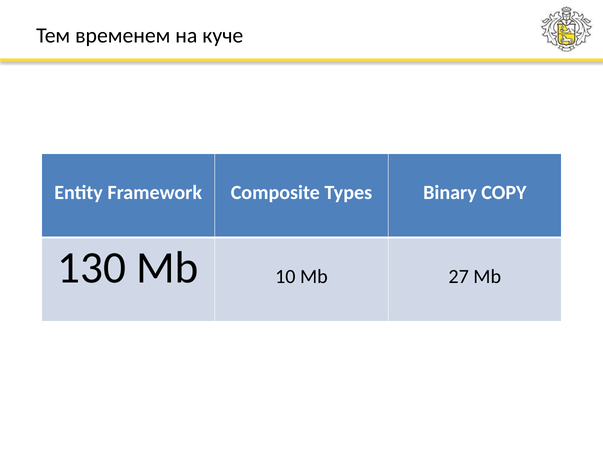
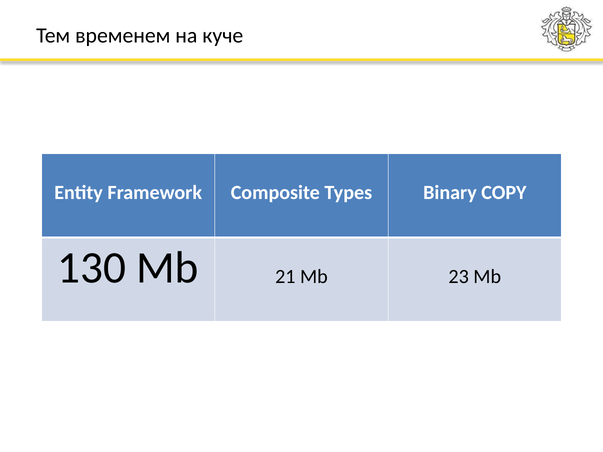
10: 10 -> 21 (285, 277)
27: 27 -> 23 (459, 277)
